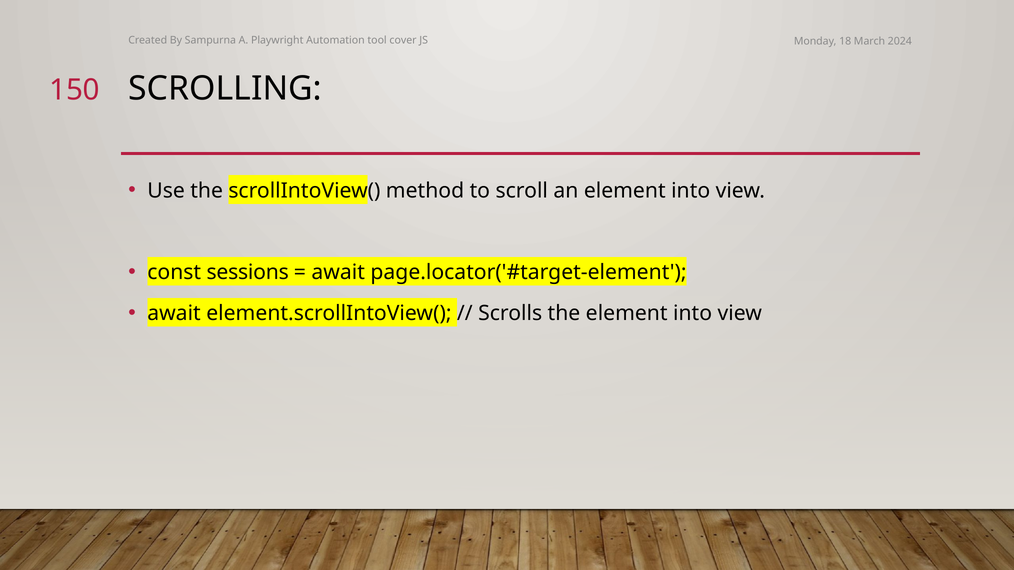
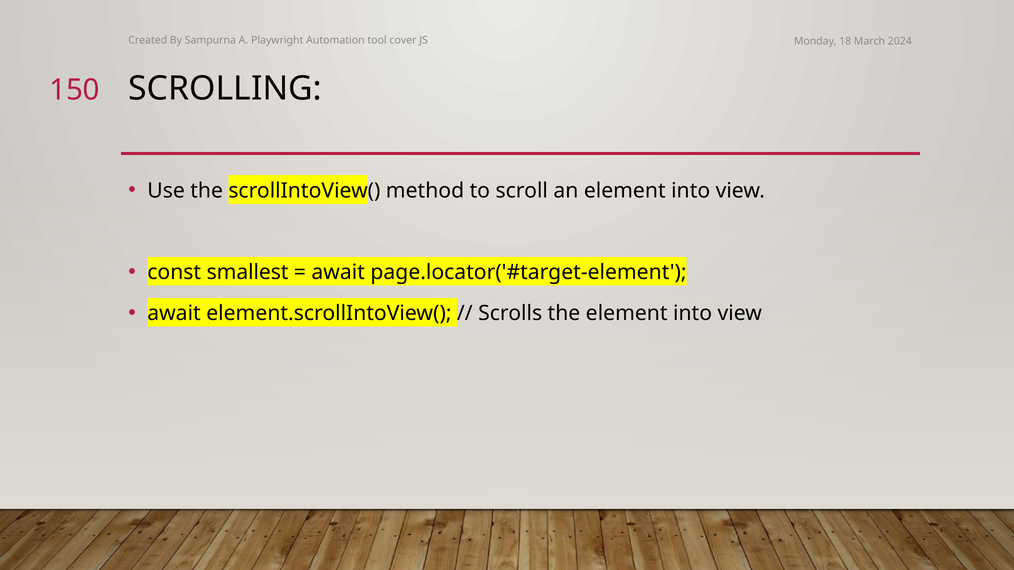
sessions: sessions -> smallest (248, 273)
